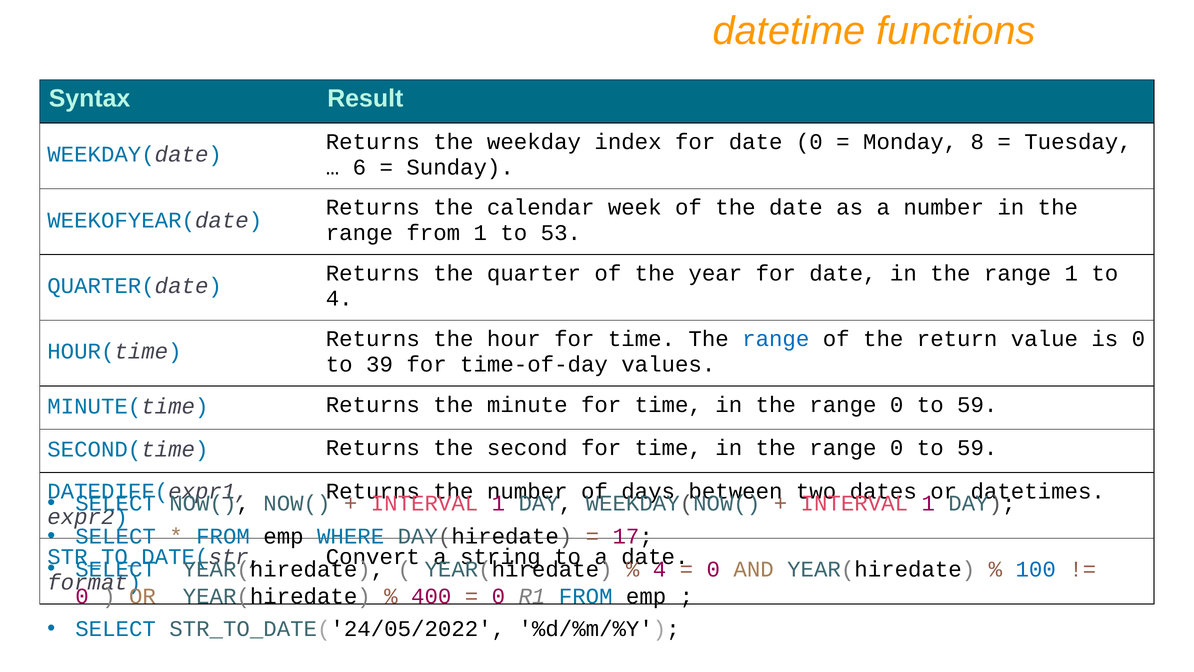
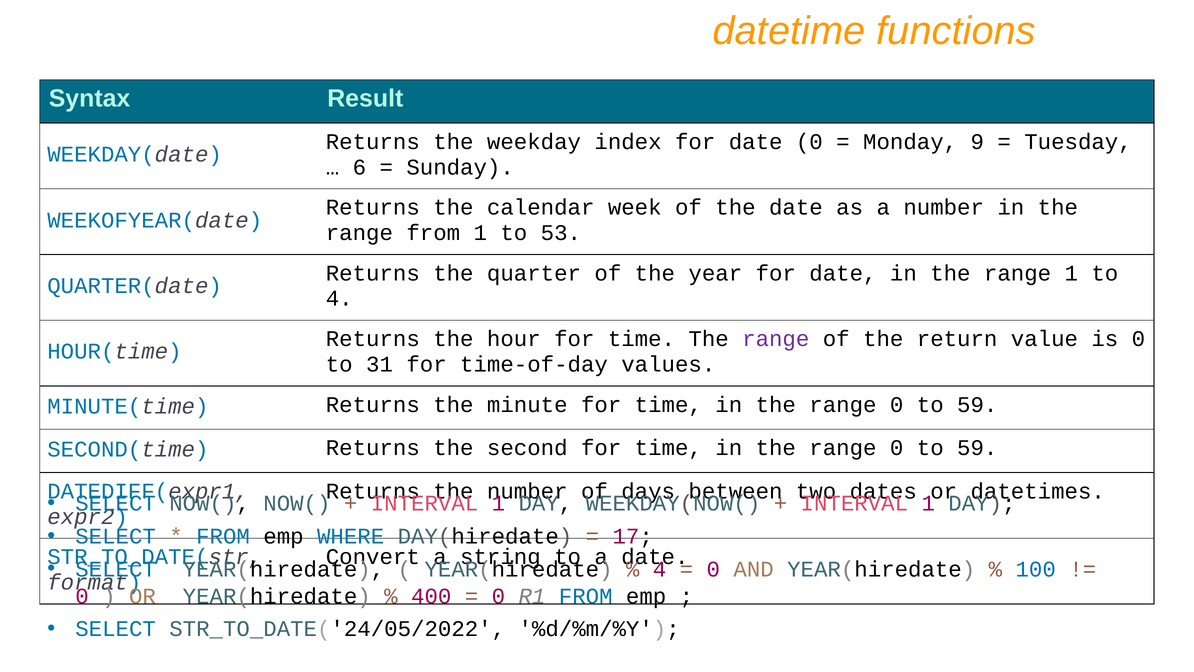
8: 8 -> 9 (977, 142)
range colour: blue -> purple (776, 339)
39: 39 -> 31 (380, 364)
